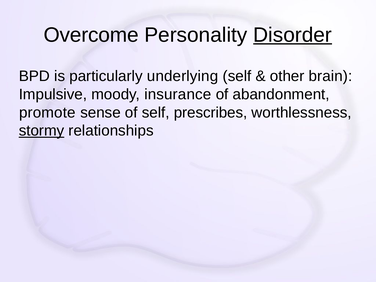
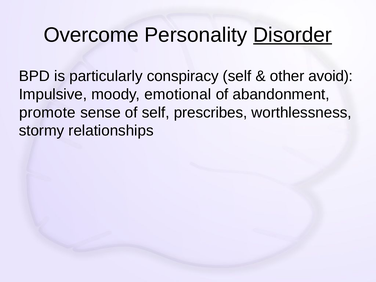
underlying: underlying -> conspiracy (183, 76)
brain: brain -> avoid (331, 76)
insurance: insurance -> emotional (178, 94)
stormy underline: present -> none (42, 131)
